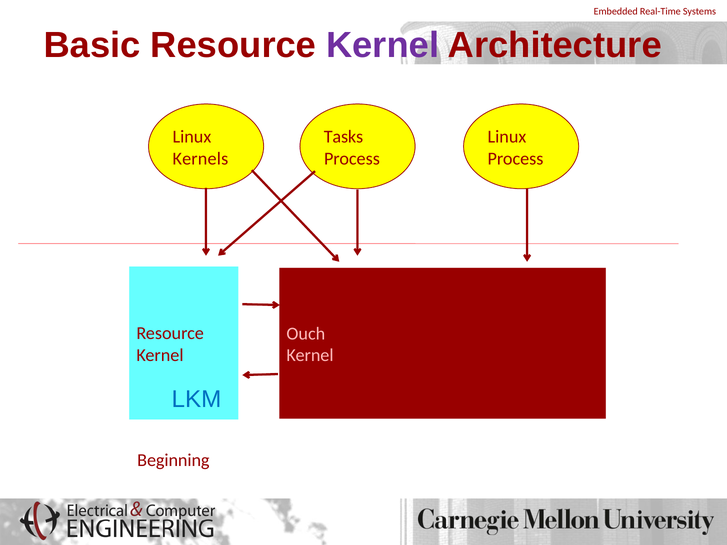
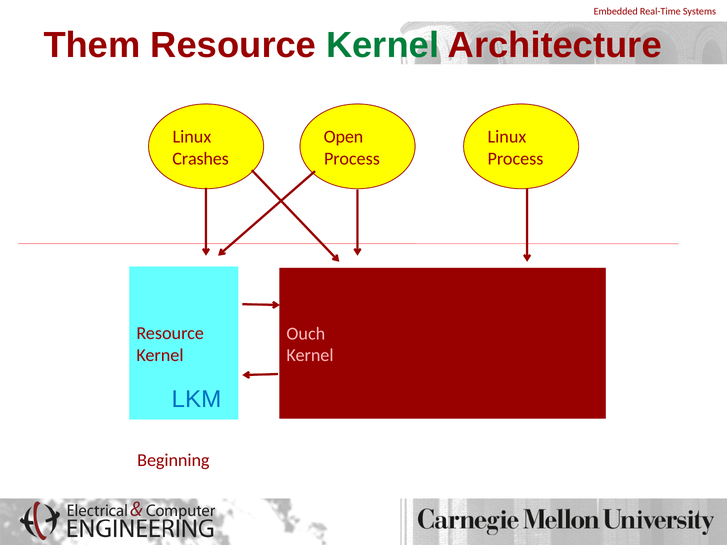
Basic: Basic -> Them (92, 45)
Kernel colour: purple -> green (383, 45)
Tasks: Tasks -> Open (343, 137)
Kernels: Kernels -> Crashes (201, 159)
